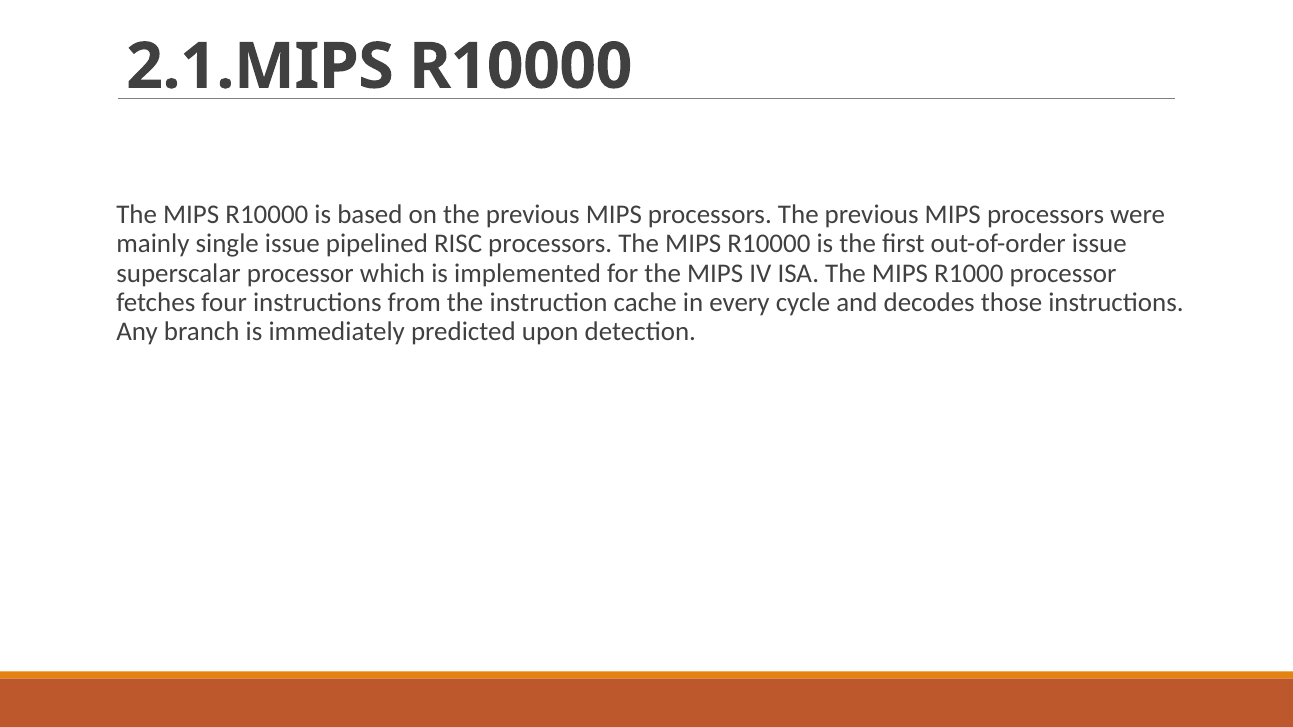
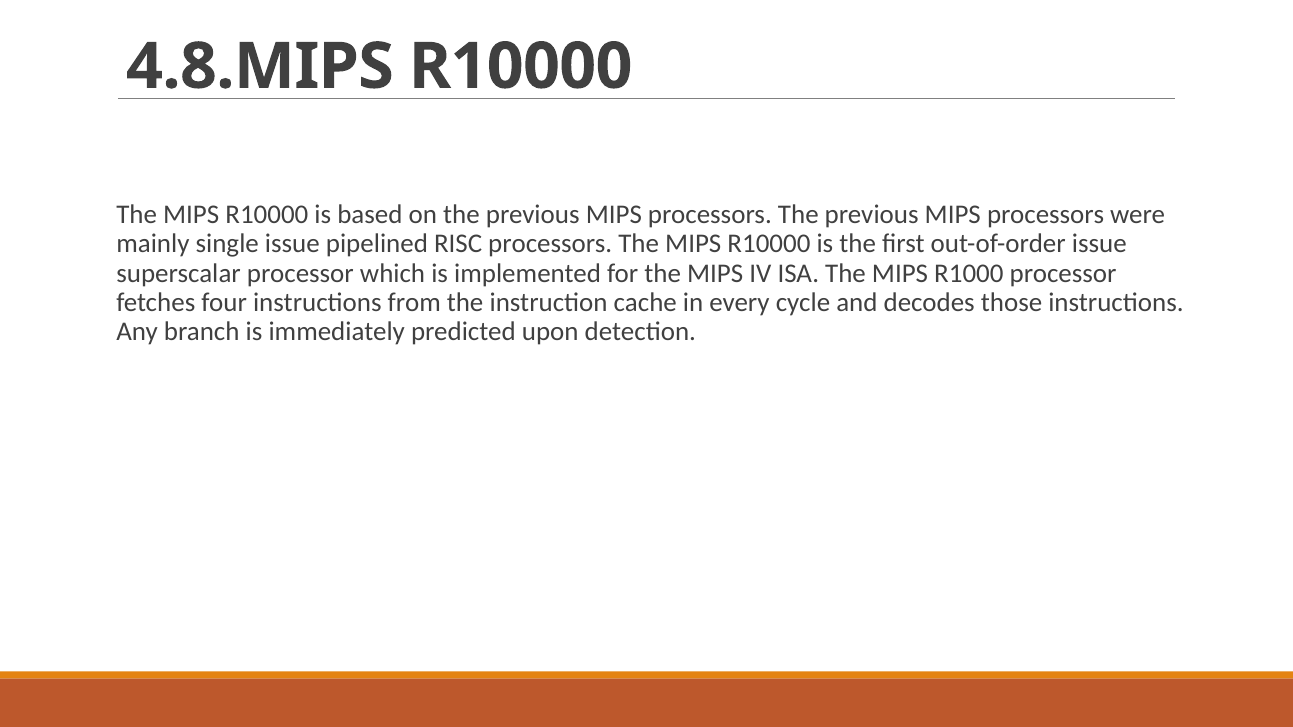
2.1.MIPS: 2.1.MIPS -> 4.8.MIPS (260, 67)
